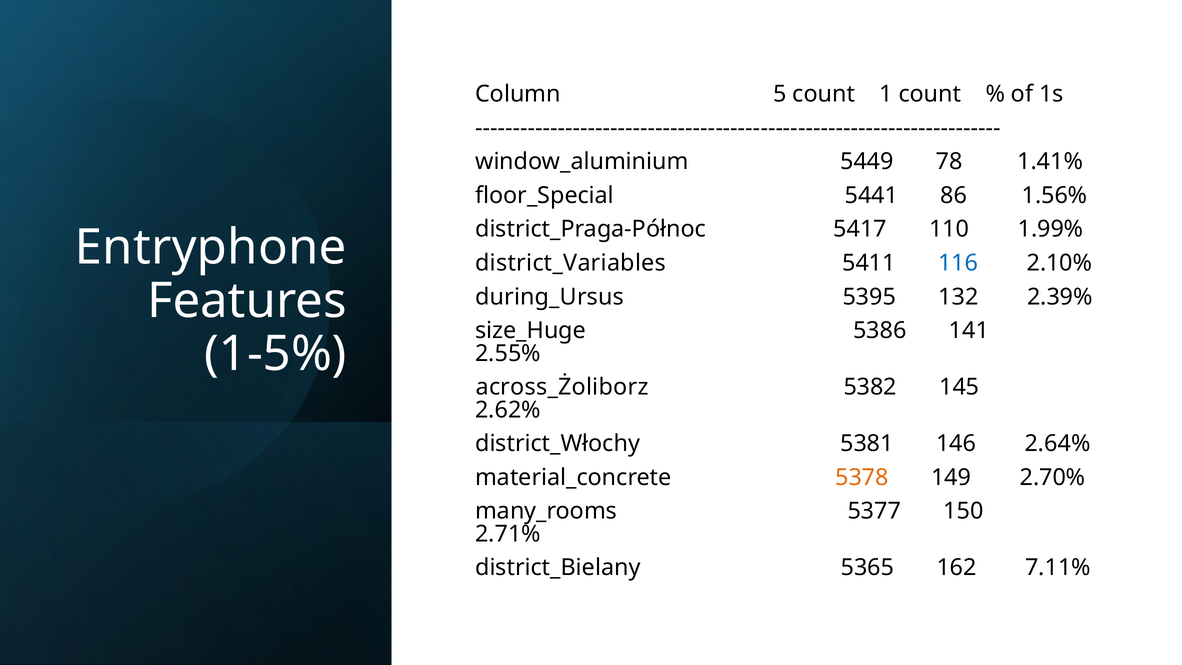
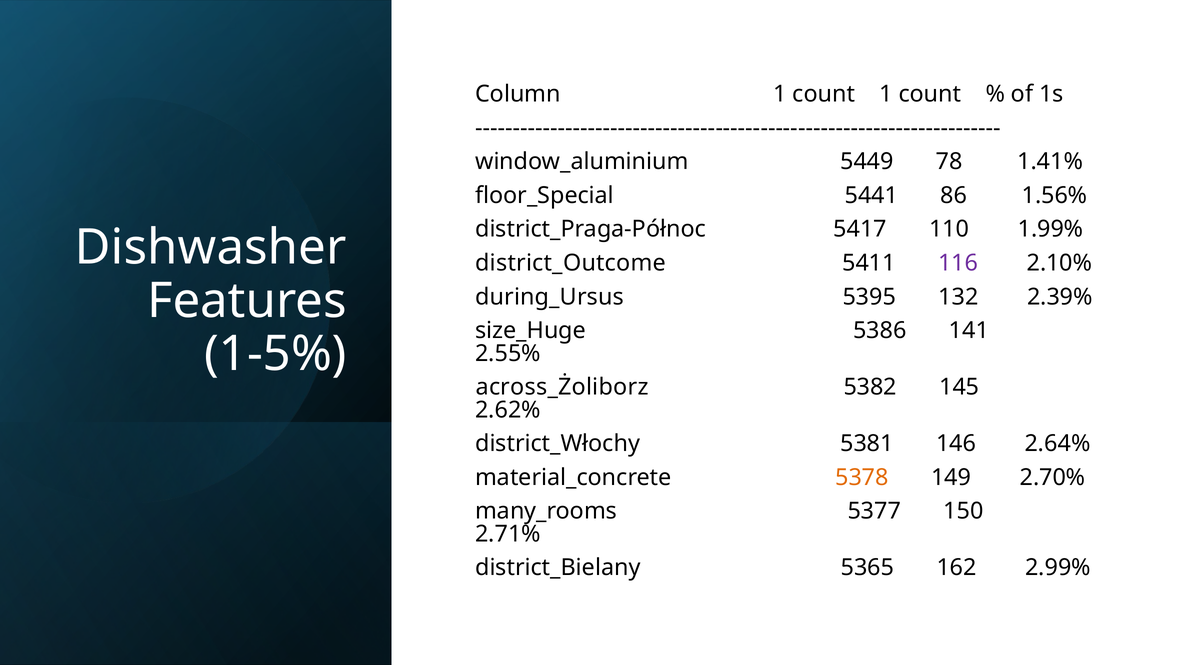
Column 5: 5 -> 1 (780, 94)
Entryphone: Entryphone -> Dishwasher (211, 248)
district_Variables: district_Variables -> district_Outcome (571, 263)
116 colour: blue -> purple (958, 263)
7.11%: 7.11% -> 2.99% (1058, 568)
